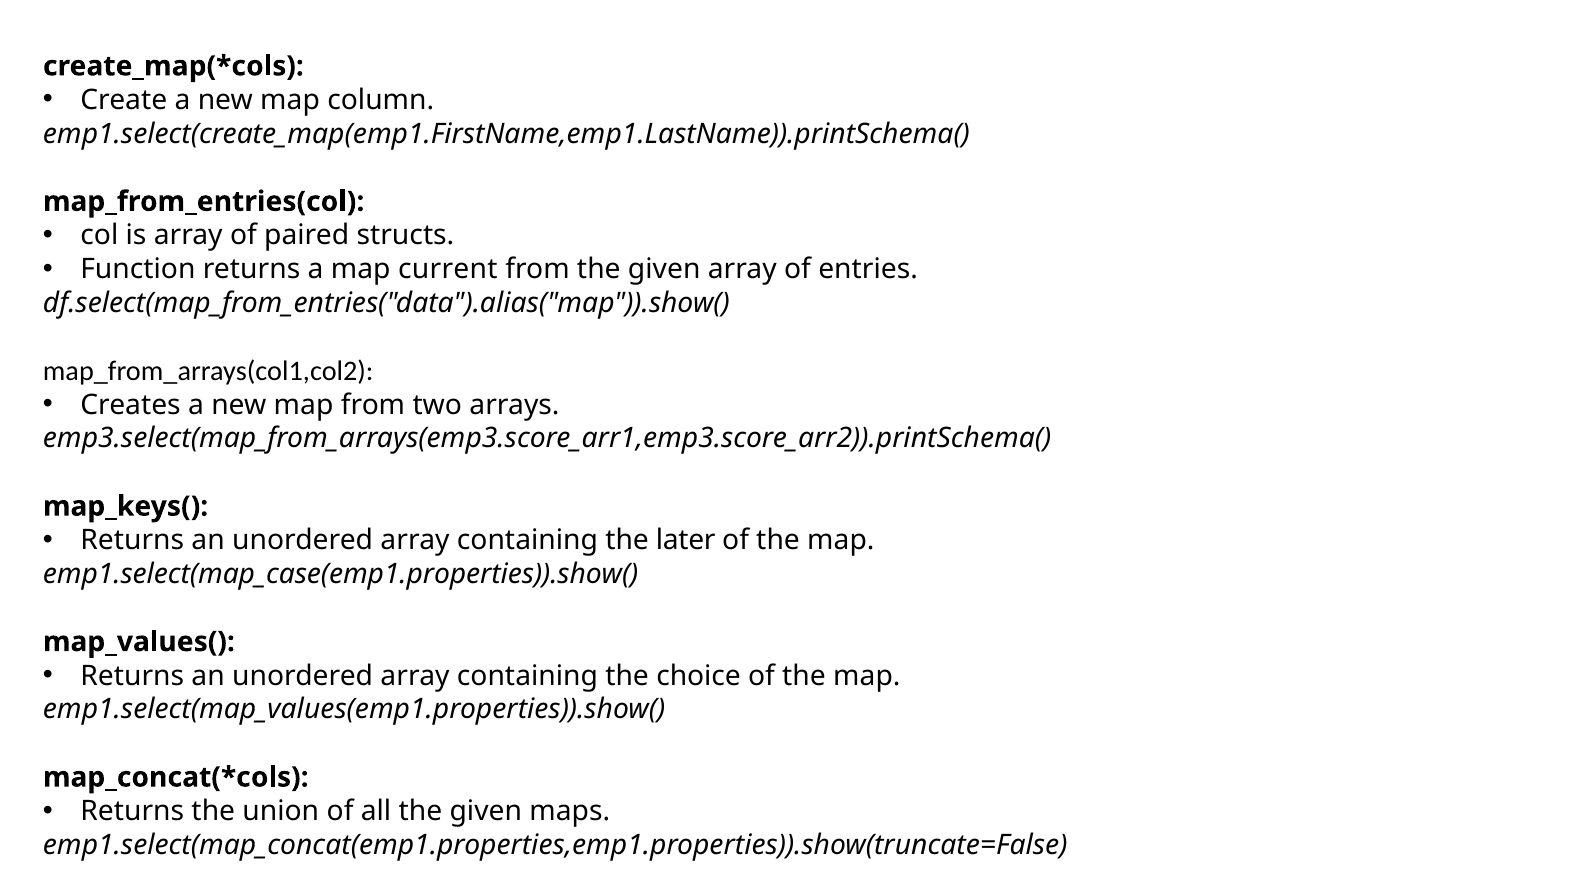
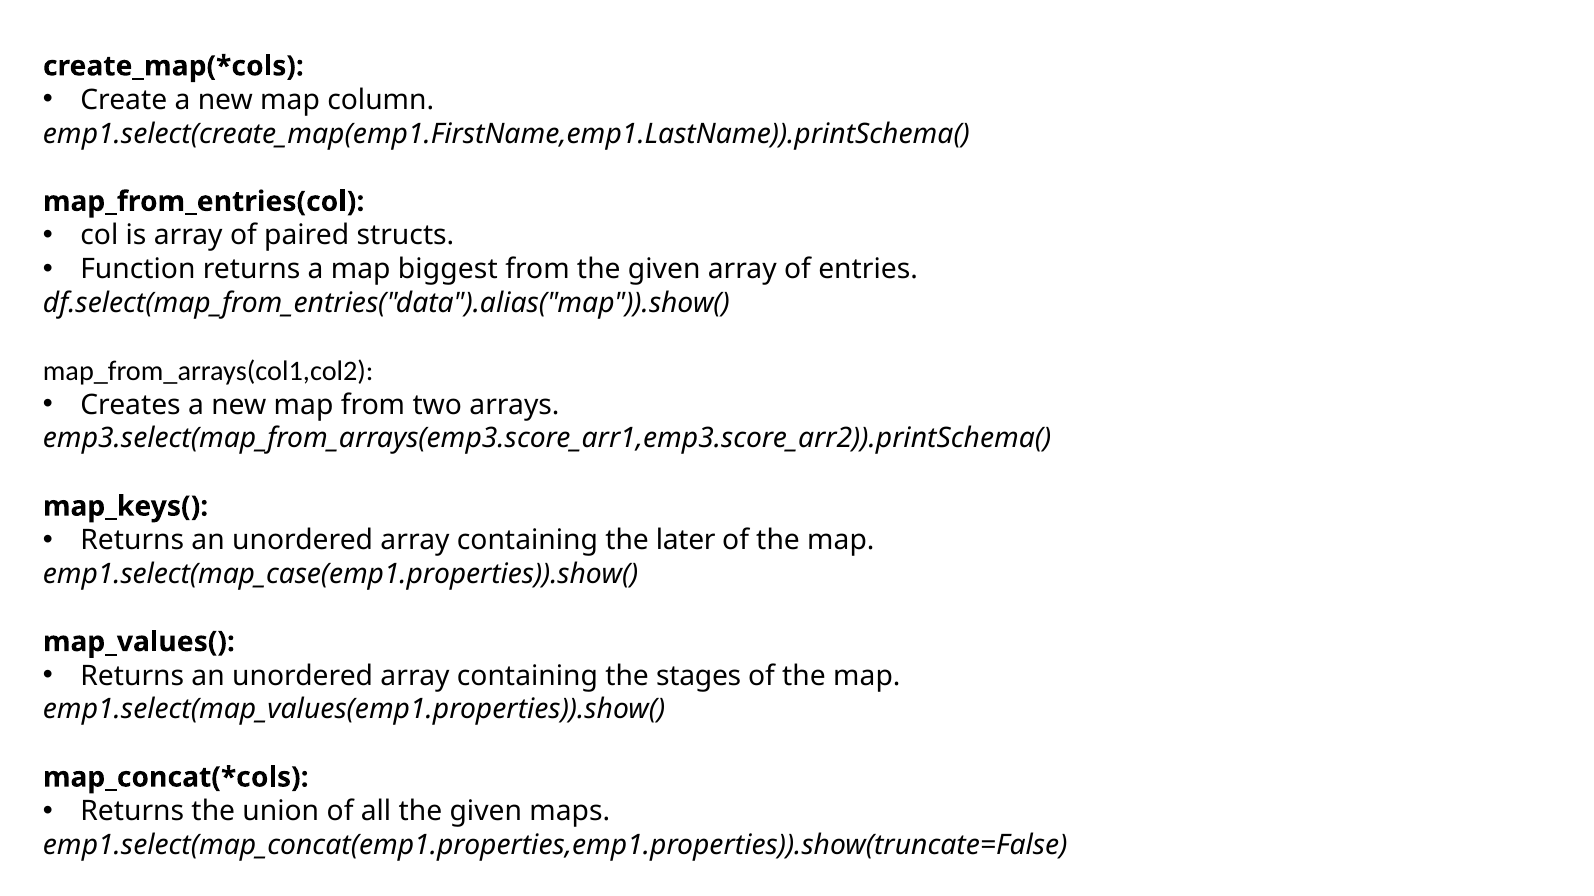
current: current -> biggest (448, 270)
choice: choice -> stages (699, 676)
